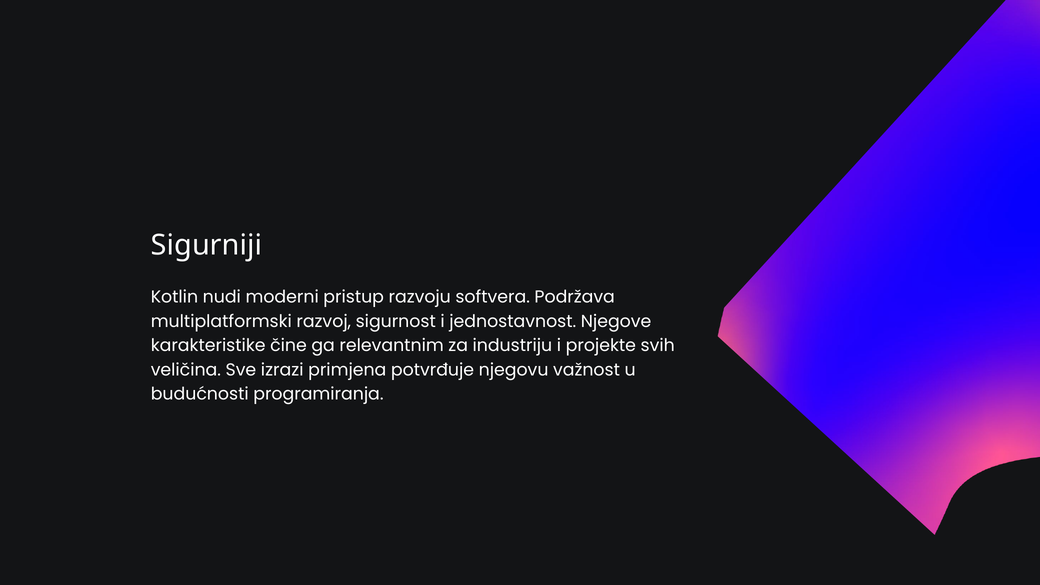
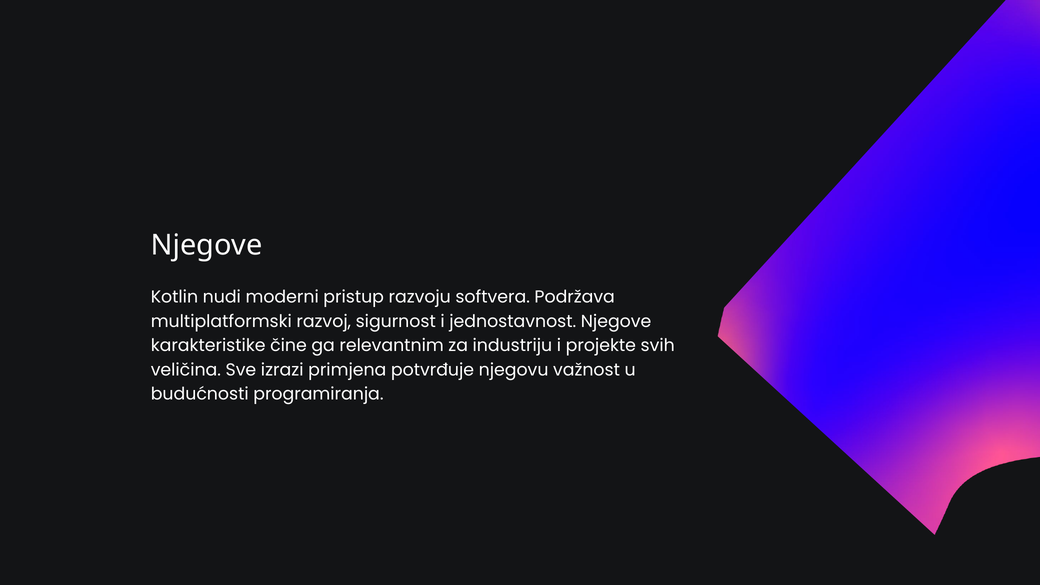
Sigurniji: Sigurniji -> Njegove (207, 245)
